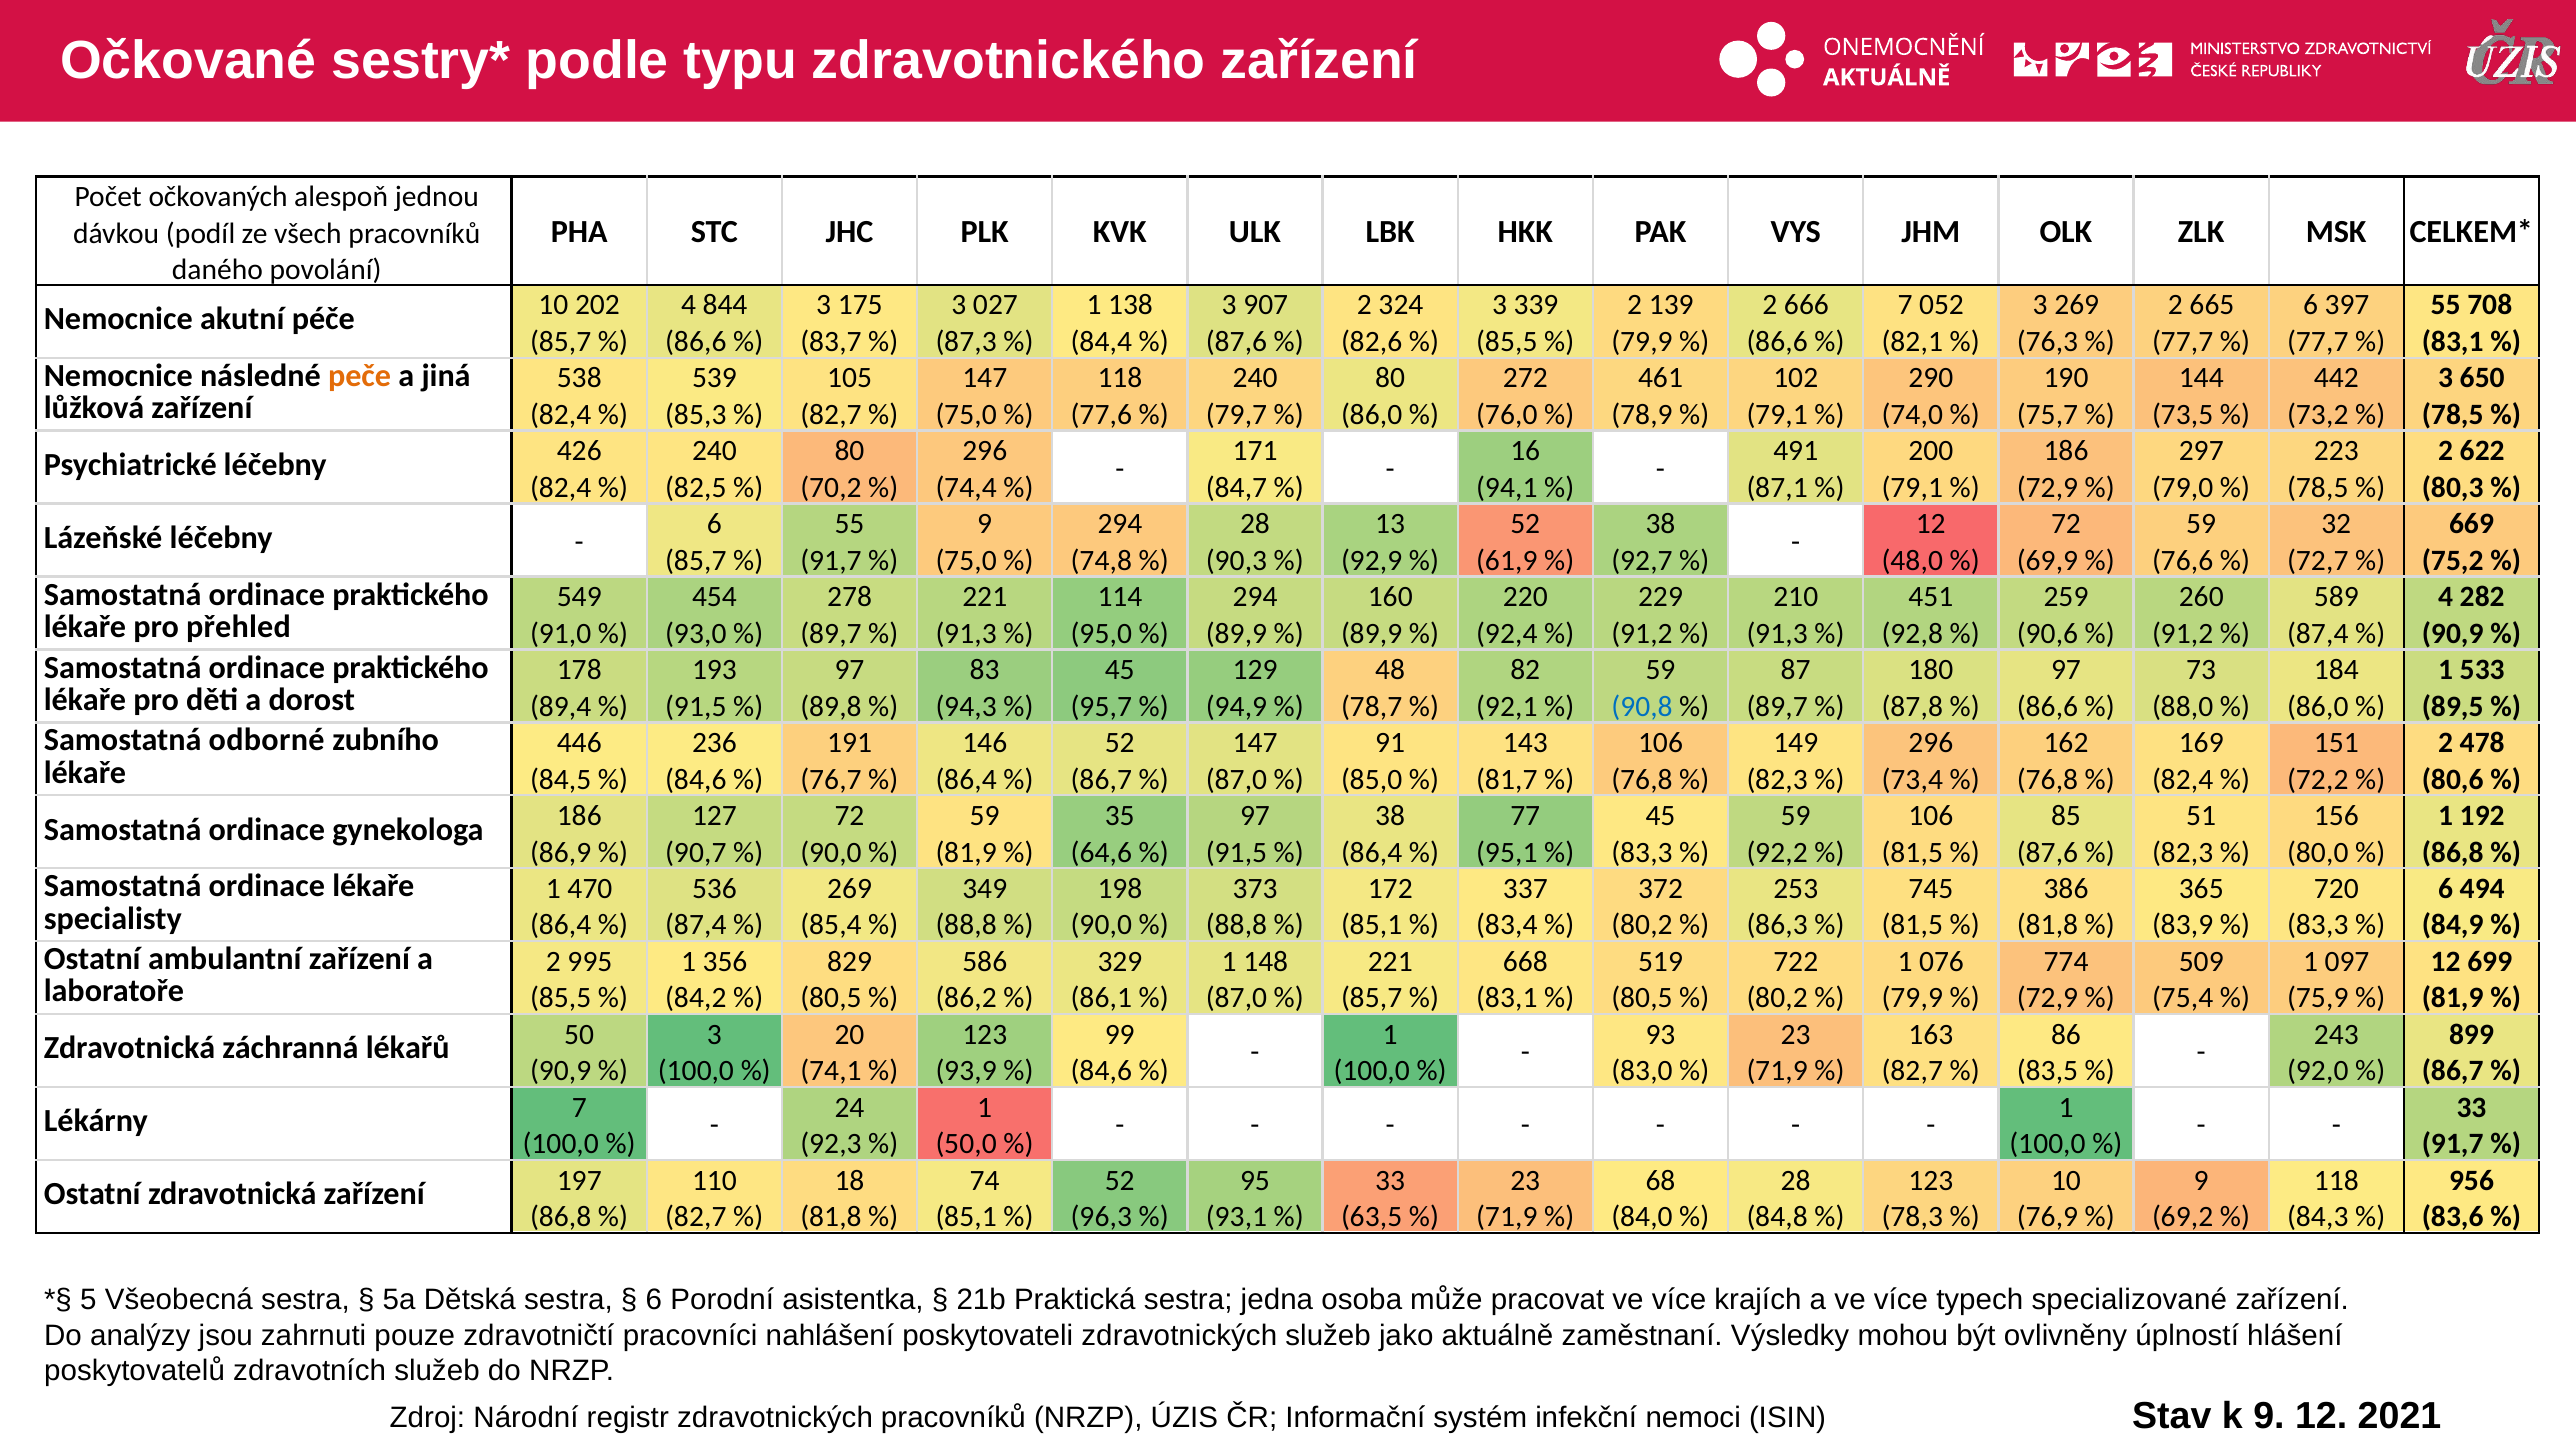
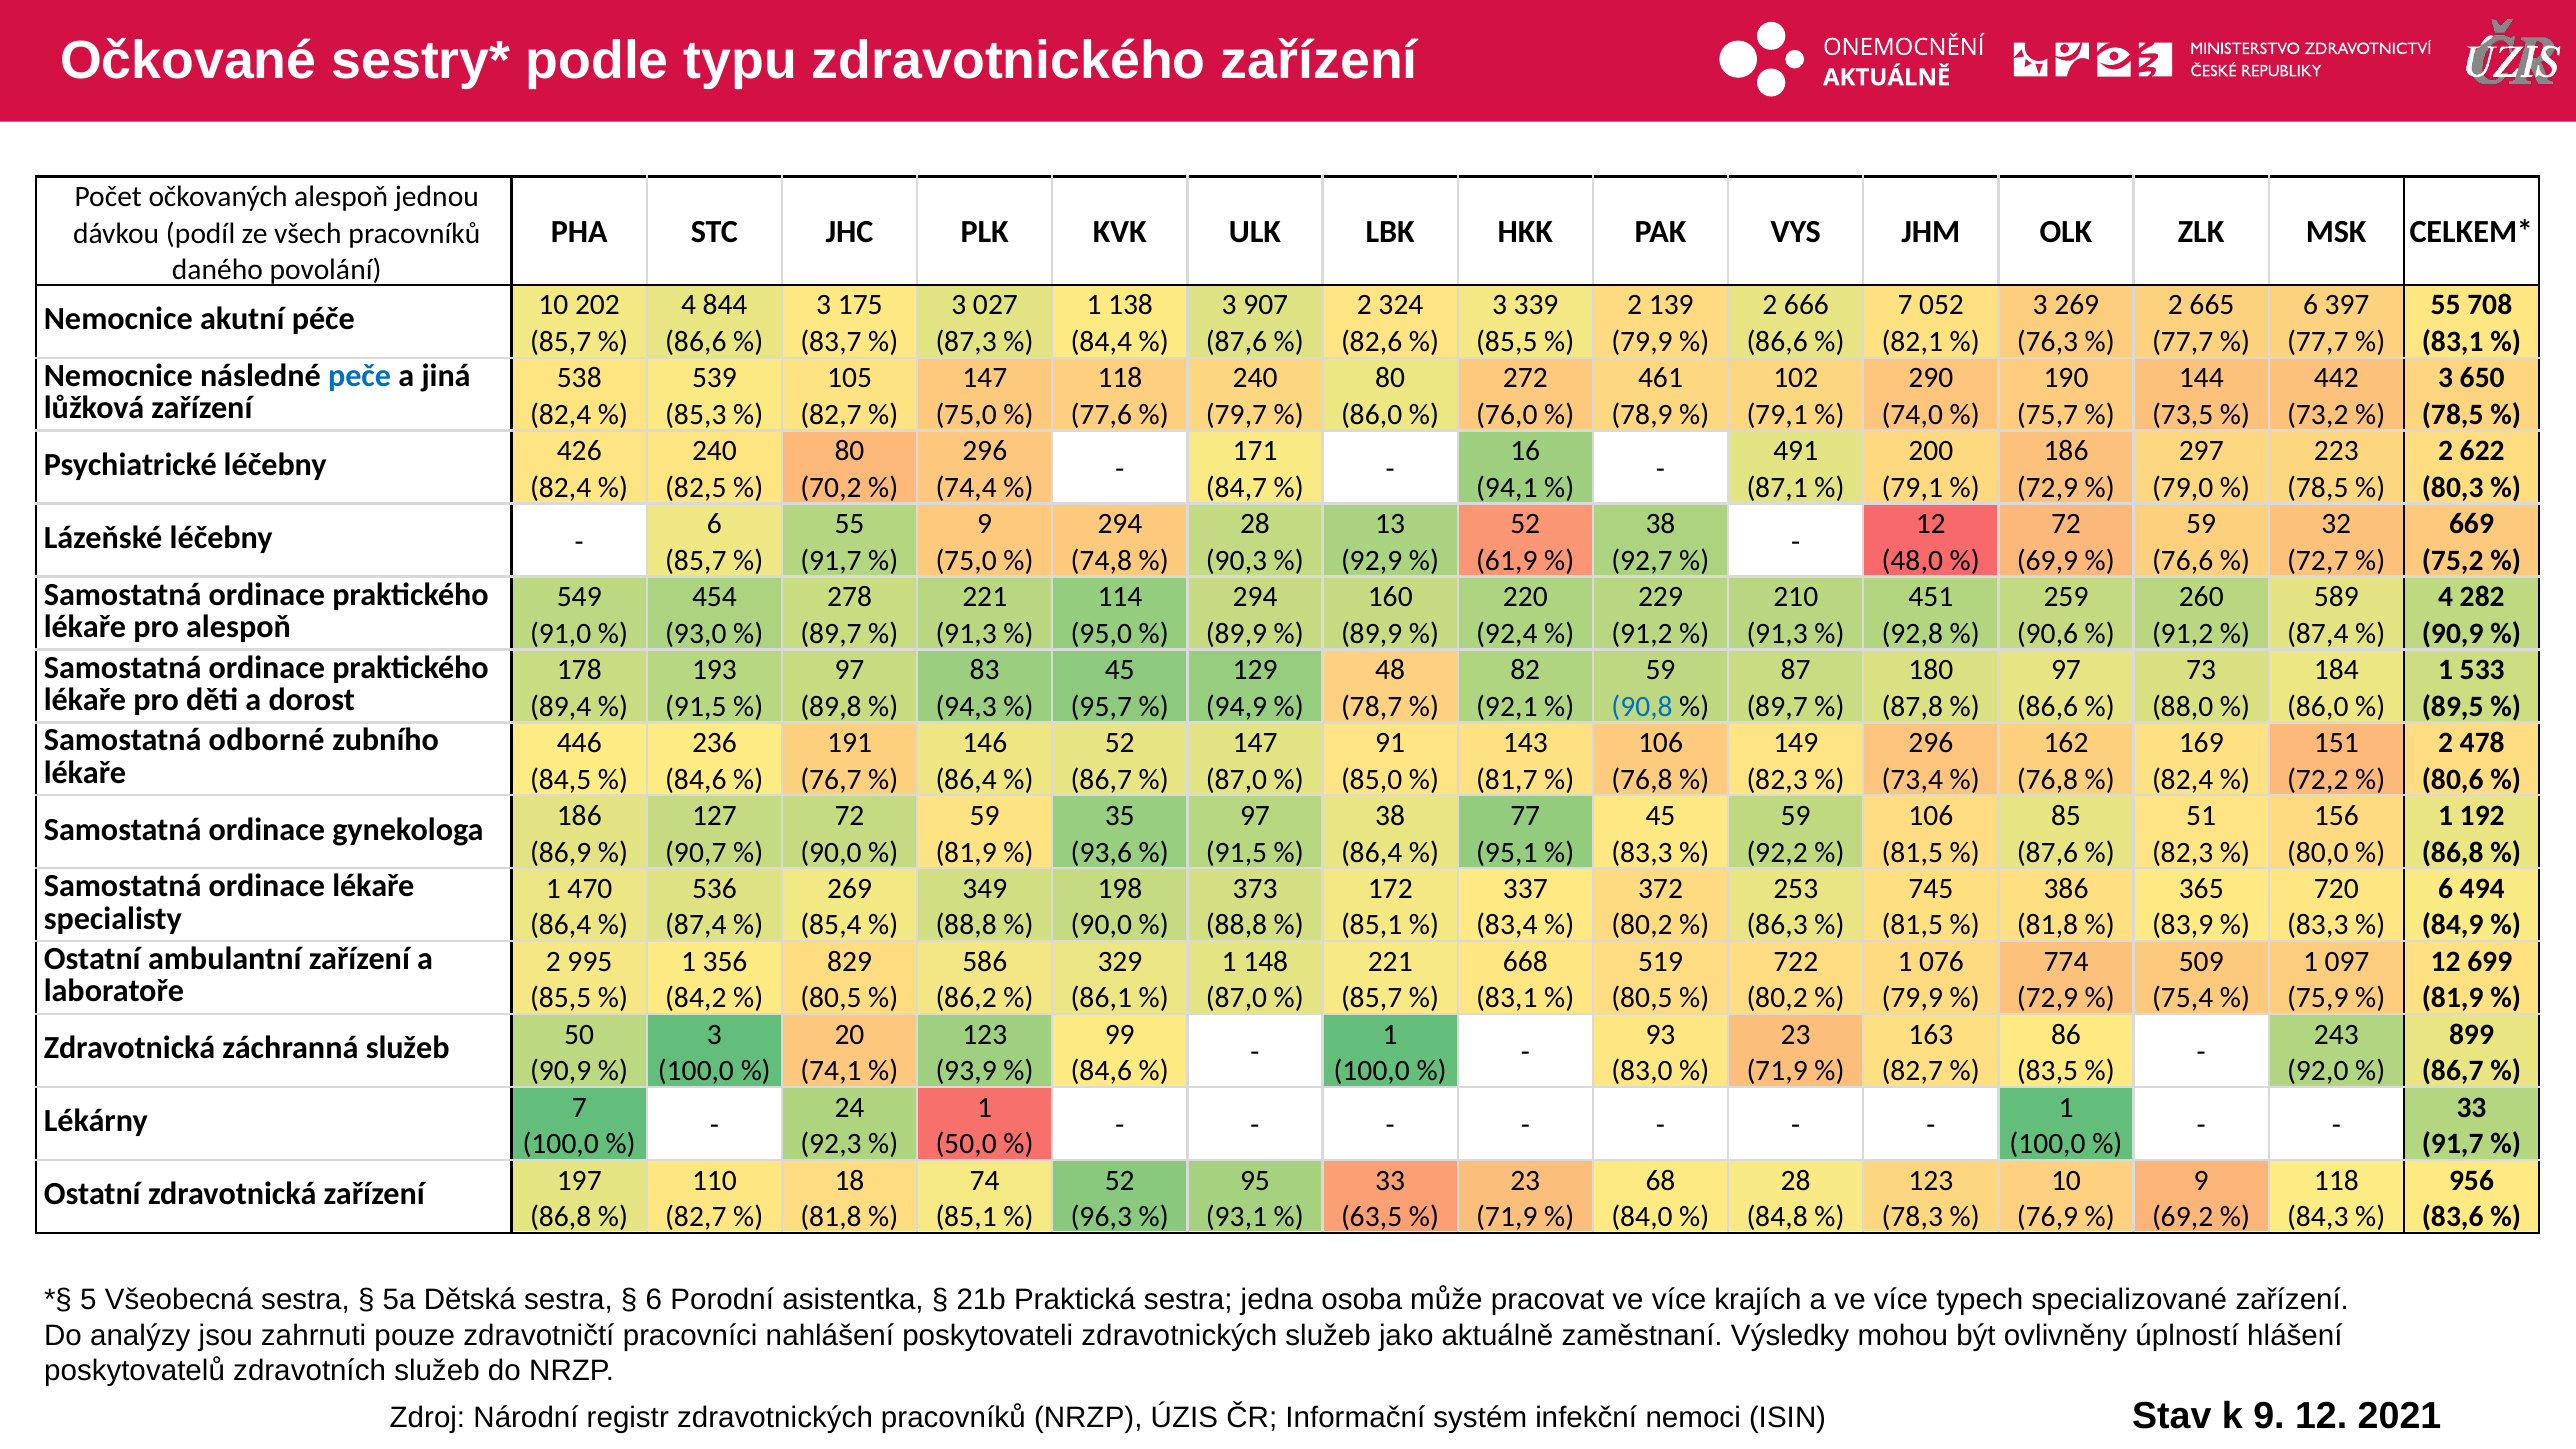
peče colour: orange -> blue (360, 376)
pro přehled: přehled -> alespoň (238, 627)
64,6: 64,6 -> 93,6 (1101, 852)
záchranná lékařů: lékařů -> služeb (408, 1048)
